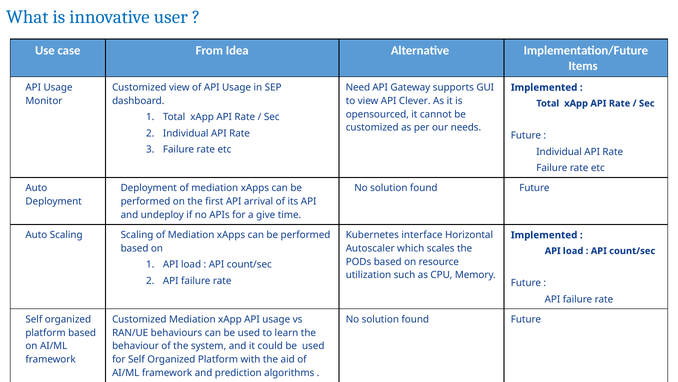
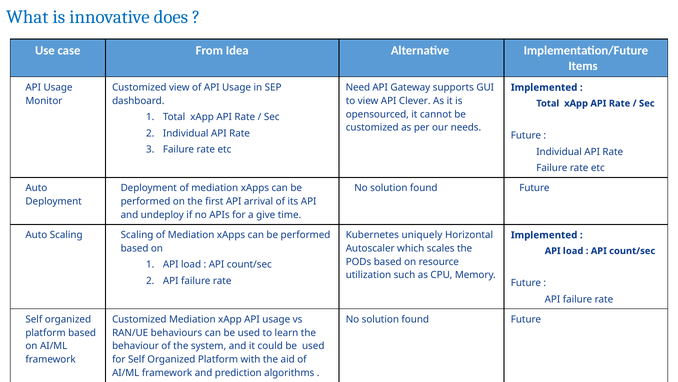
user: user -> does (171, 17)
interface: interface -> uniquely (422, 235)
